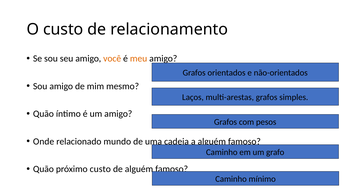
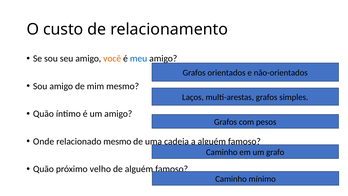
meu colour: orange -> blue (139, 58)
relacionado mundo: mundo -> mesmo (117, 141)
próximo custo: custo -> velho (100, 169)
